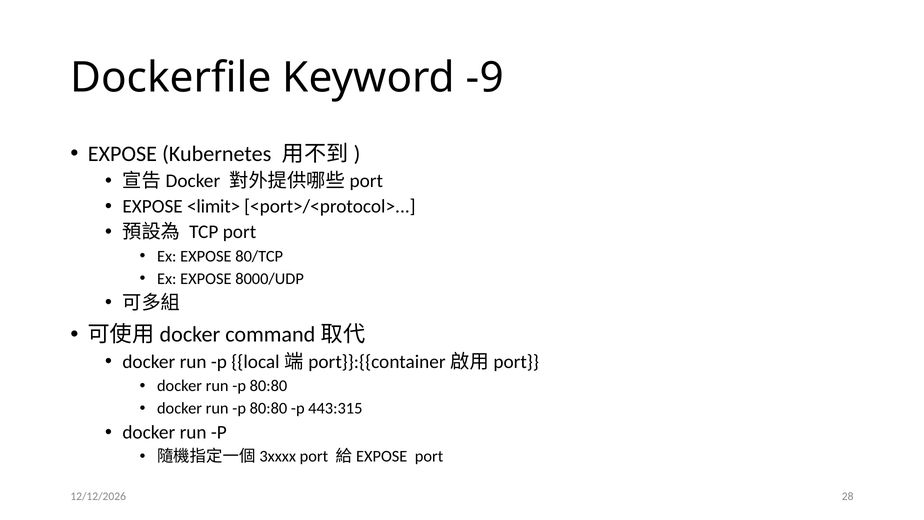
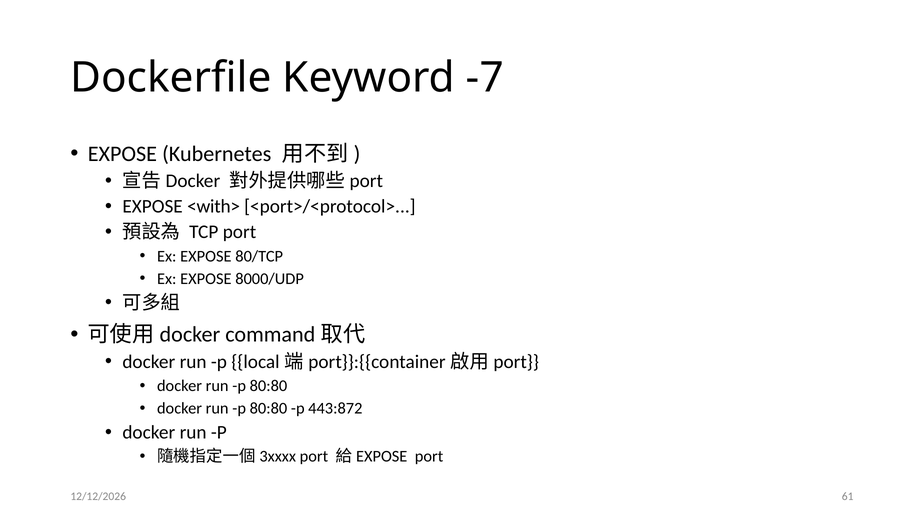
-9: -9 -> -7 (485, 78)
<limit>: <limit> -> <with> (214, 206)
443:315: 443:315 -> 443:872 (335, 408)
28: 28 -> 61 (848, 496)
